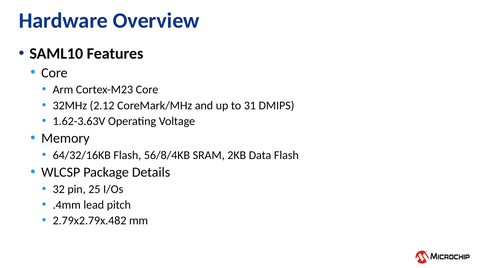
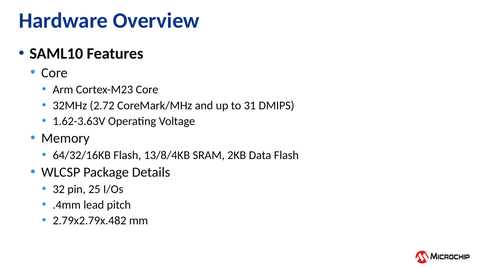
2.12: 2.12 -> 2.72 (102, 106)
56/8/4KB: 56/8/4KB -> 13/8/4KB (167, 155)
